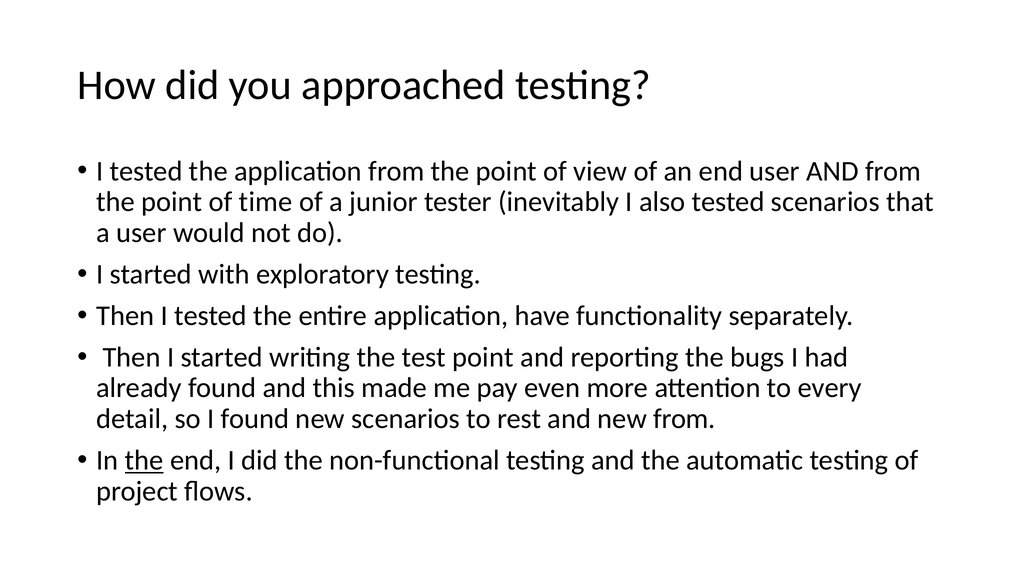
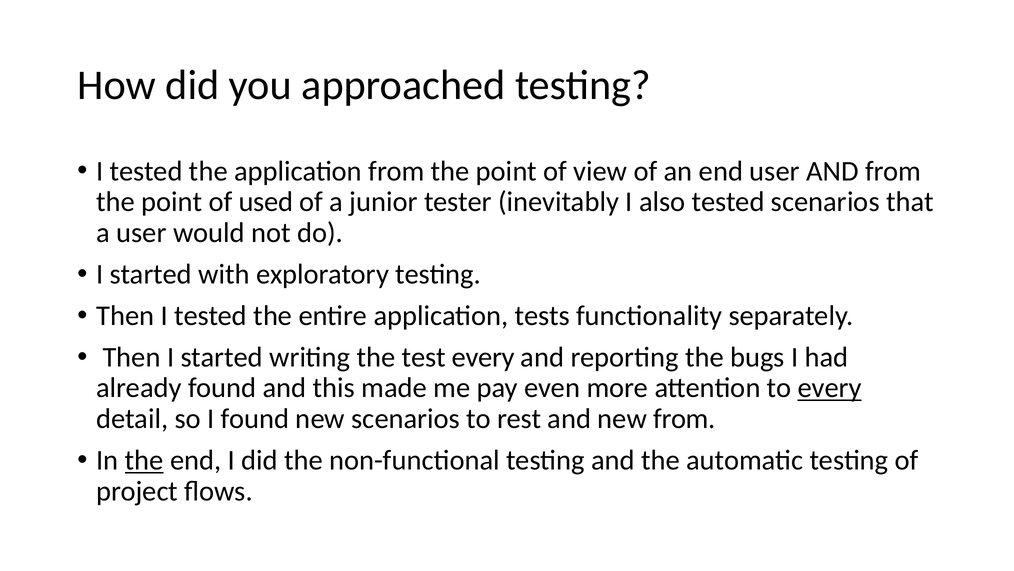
time: time -> used (266, 202)
have: have -> tests (542, 315)
test point: point -> every (483, 357)
every underline: none -> present (830, 388)
